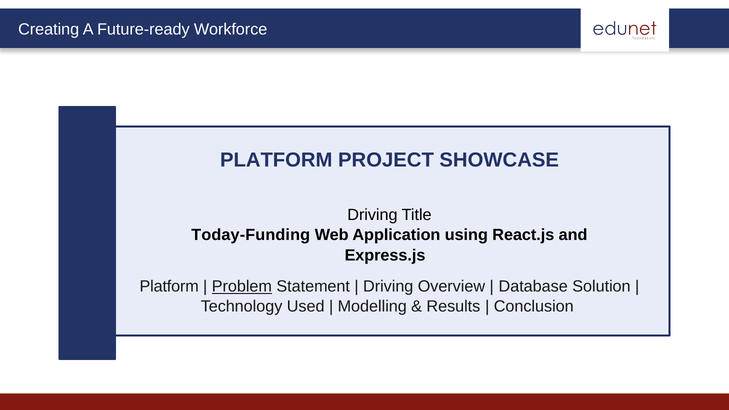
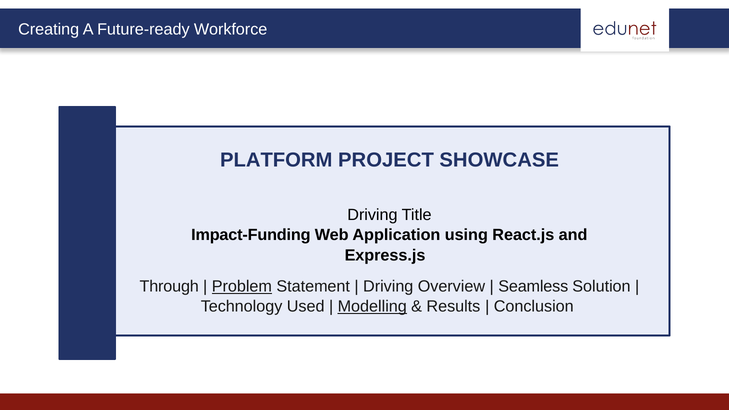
Today-Funding: Today-Funding -> Impact-Funding (251, 235)
Platform: Platform -> Through (169, 286)
Database: Database -> Seamless (533, 286)
Modelling underline: none -> present (372, 307)
